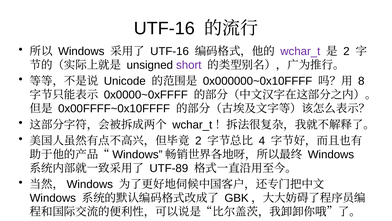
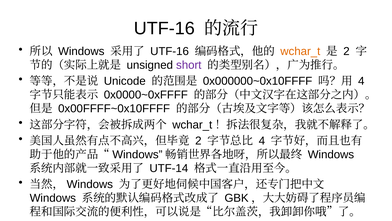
wchar_t colour: purple -> orange (300, 51)
8: 8 -> 4 (361, 81)
UTF-89: UTF-89 -> UTF-14 (169, 168)
